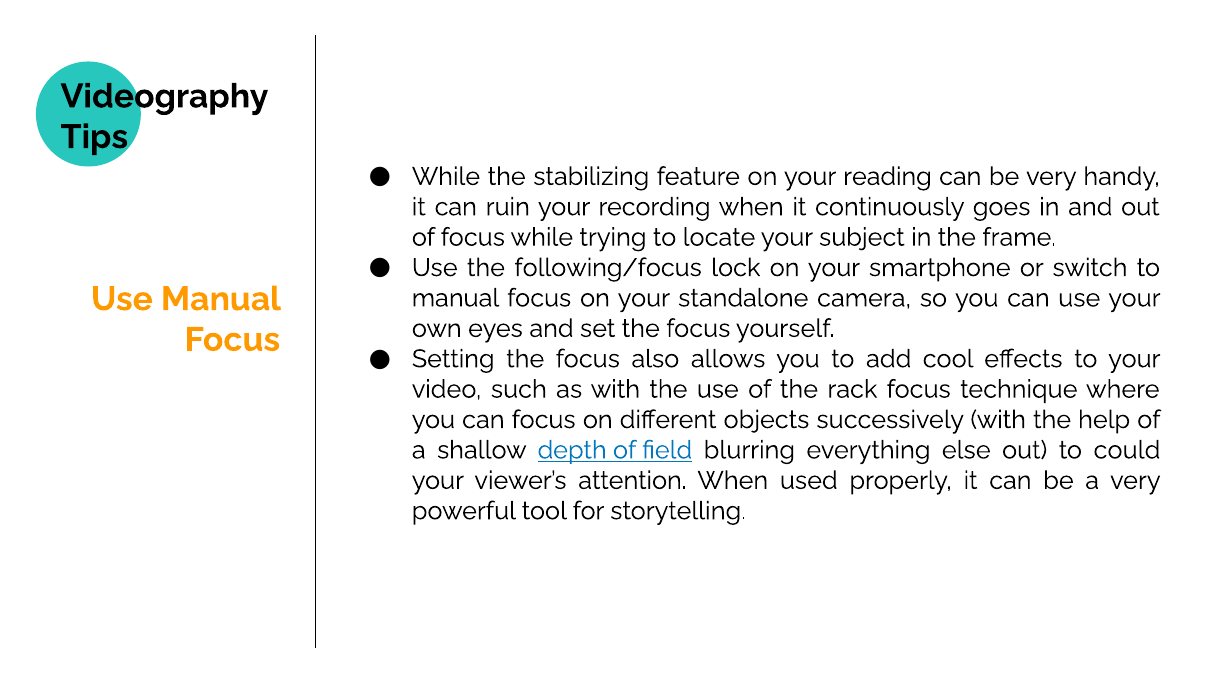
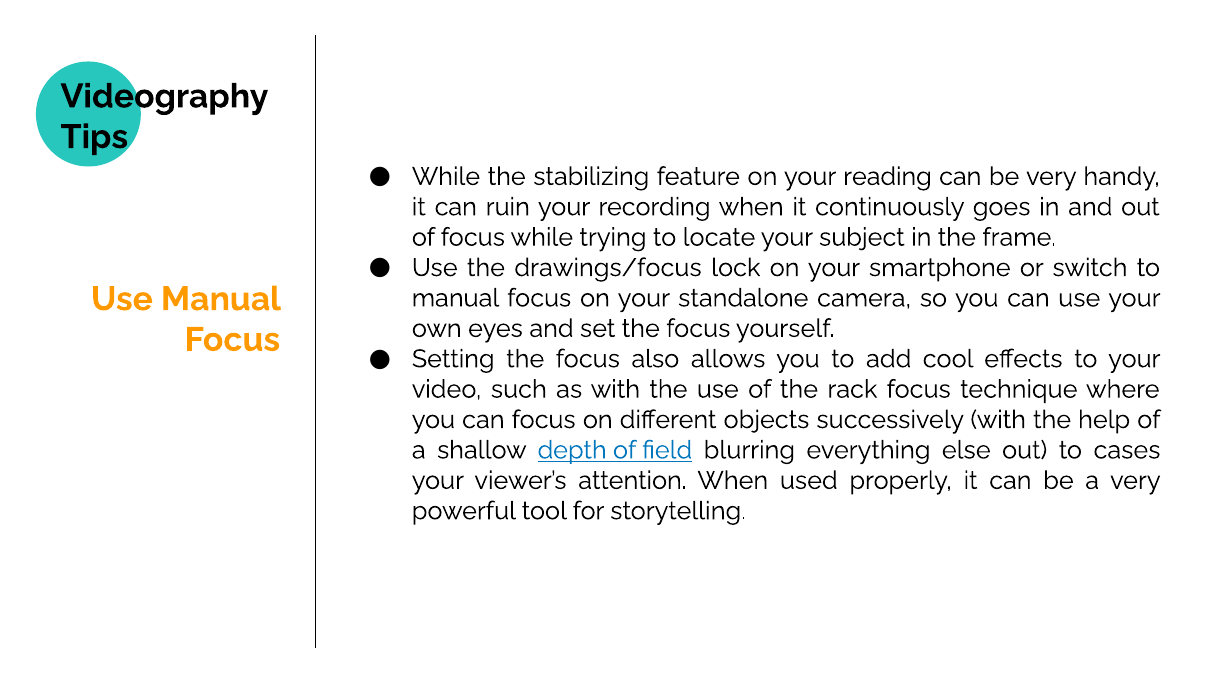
following/focus: following/focus -> drawings/focus (608, 268)
could: could -> cases (1127, 450)
